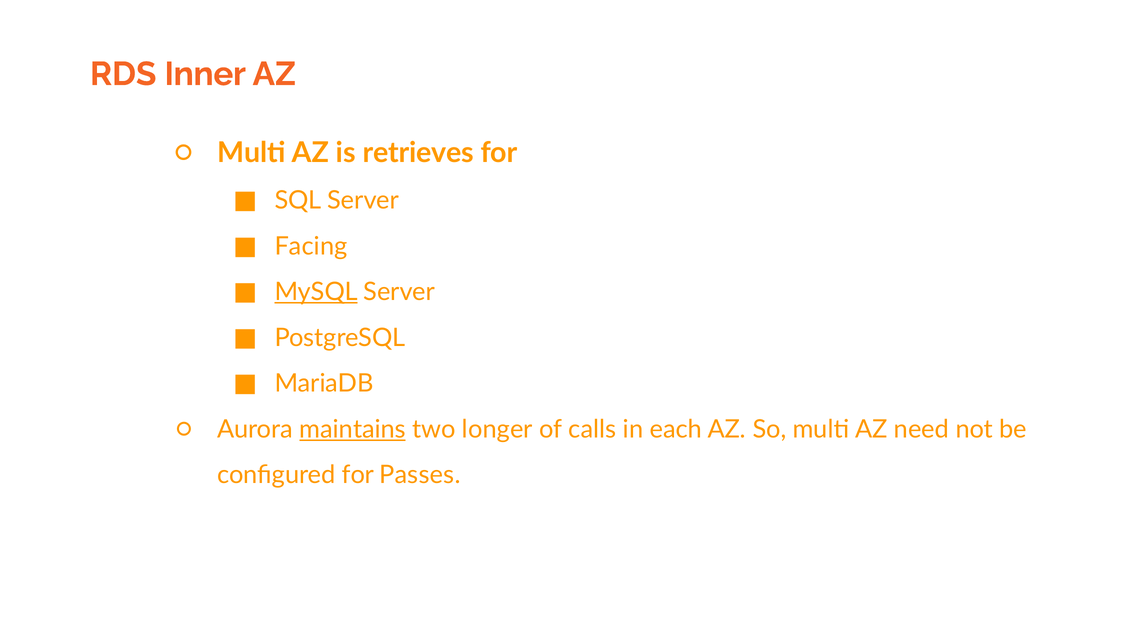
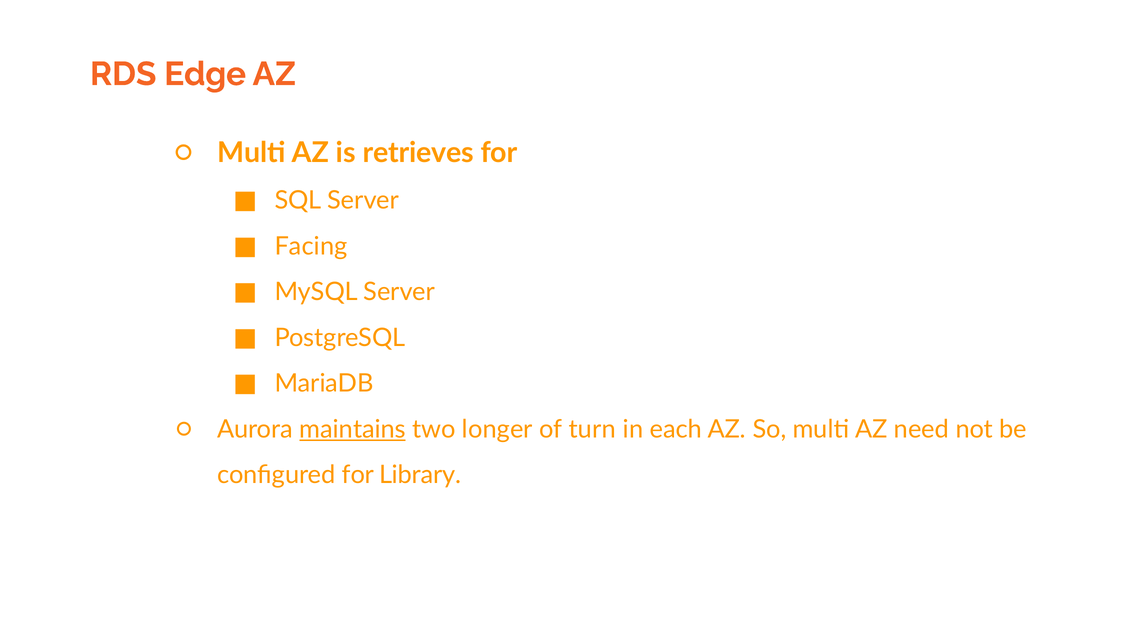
Inner: Inner -> Edge (205, 74)
MySQL underline: present -> none (316, 292)
calls: calls -> turn (592, 429)
Passes: Passes -> Library (420, 475)
